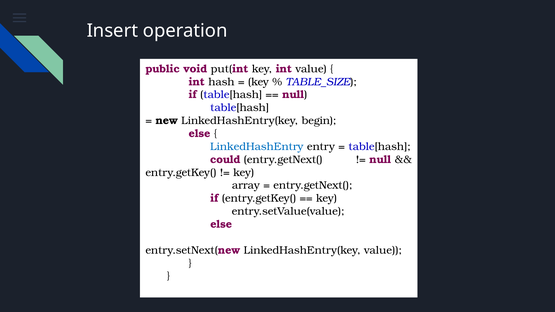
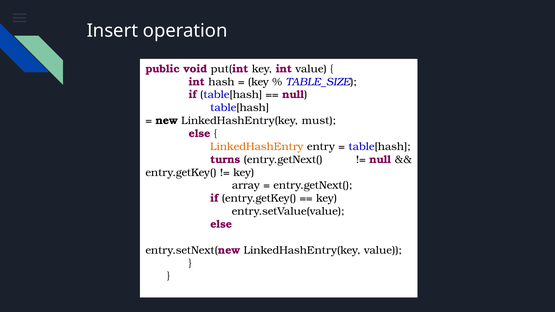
begin: begin -> must (319, 121)
LinkedHashEntry colour: blue -> orange (257, 147)
could: could -> turns (225, 160)
